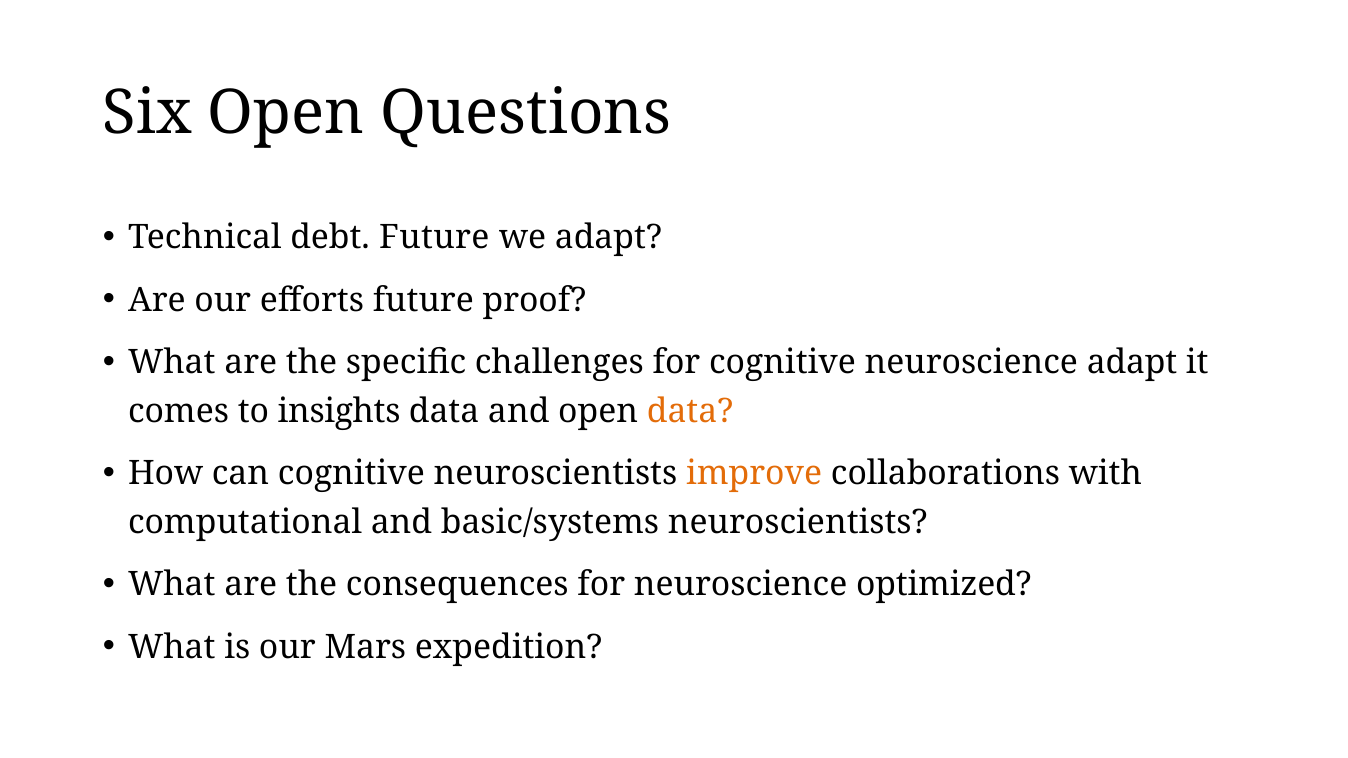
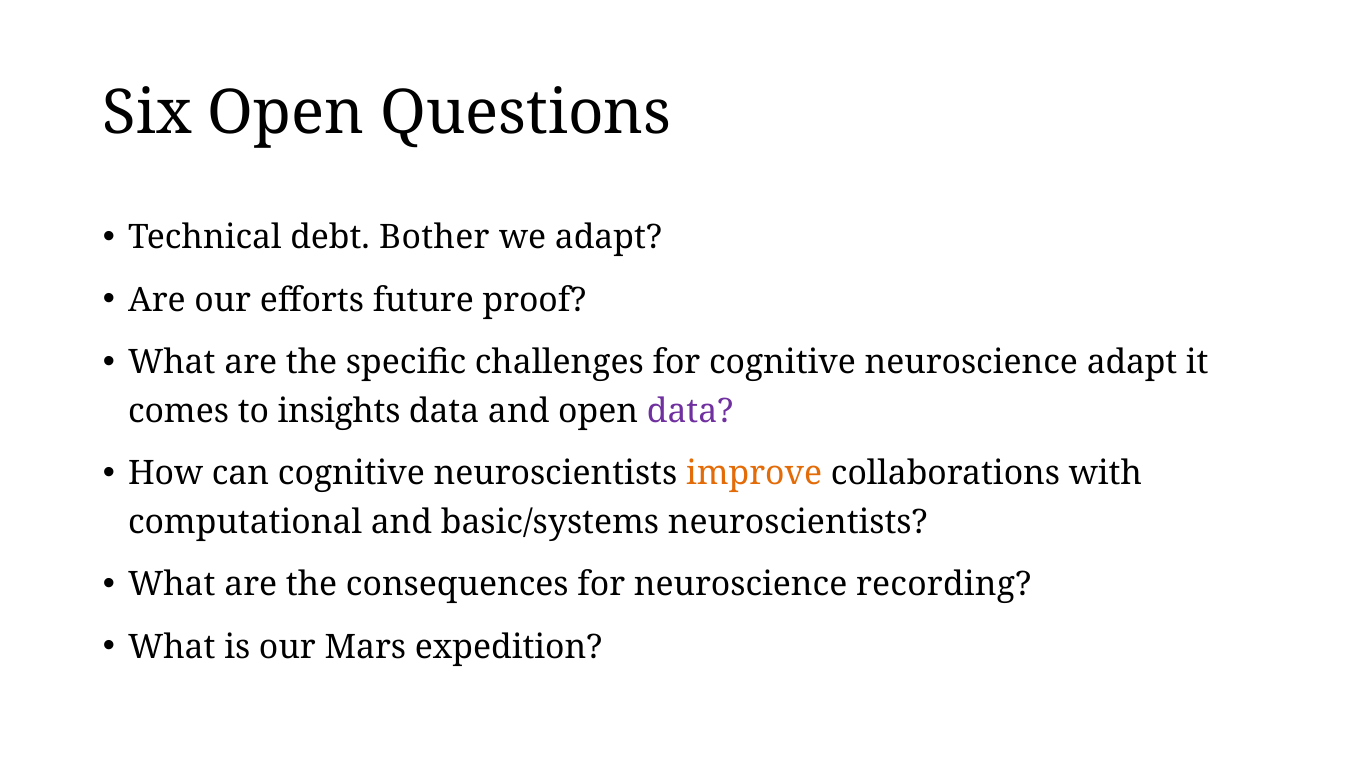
debt Future: Future -> Bother (434, 238)
data colour: orange -> purple (690, 411)
optimized: optimized -> recording (944, 585)
